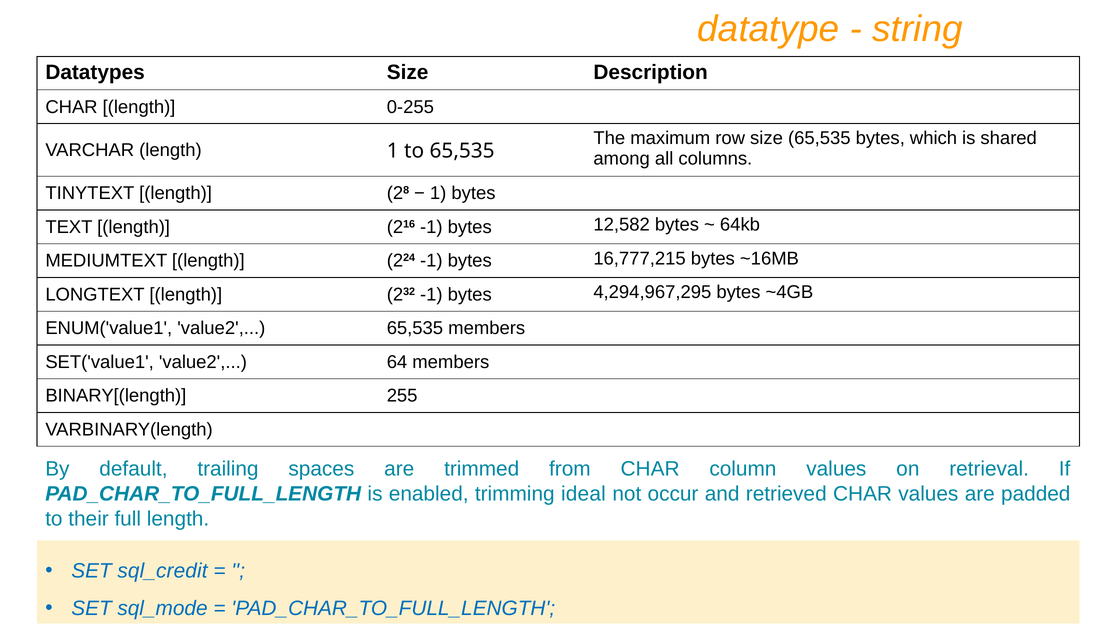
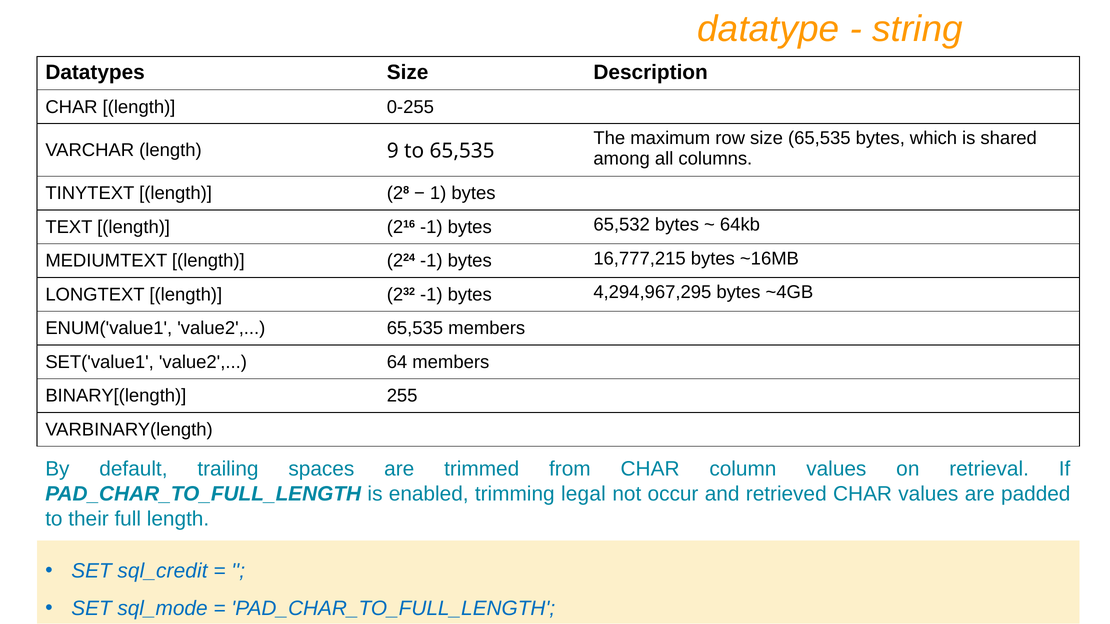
length 1: 1 -> 9 (393, 151)
12,582: 12,582 -> 65,532 (622, 225)
ideal: ideal -> legal (583, 494)
